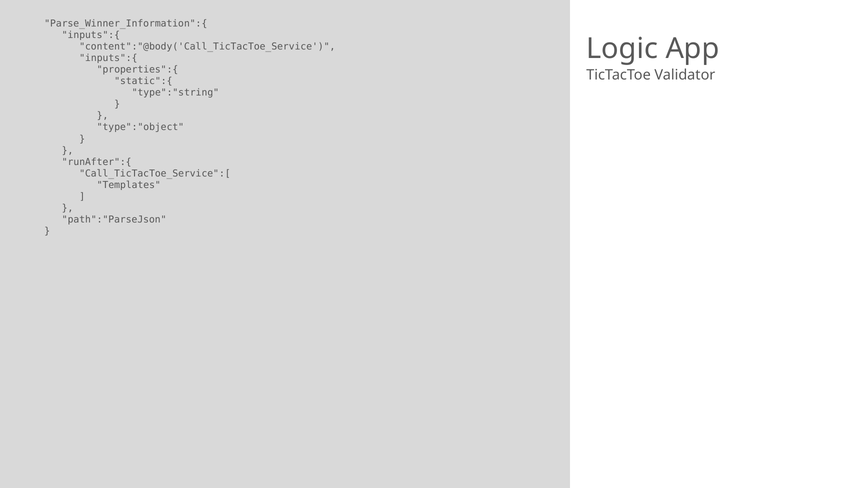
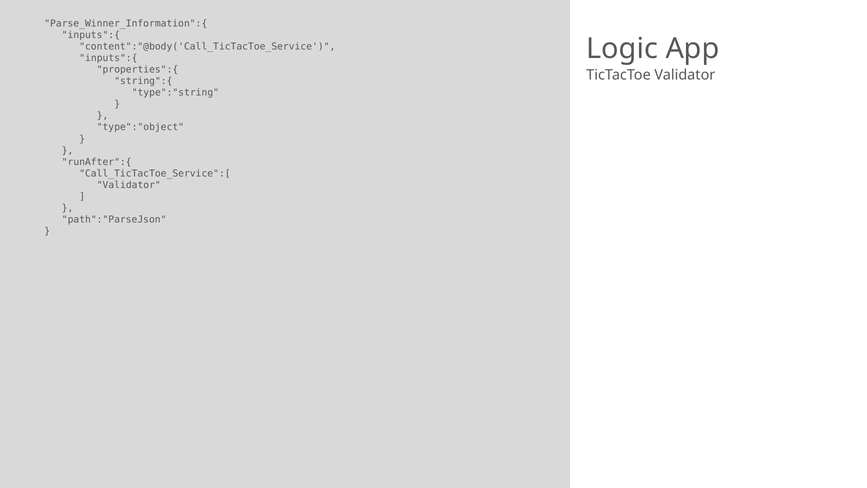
static":{: static":{ -> string":{ (143, 81)
Templates: Templates -> Validator (129, 185)
